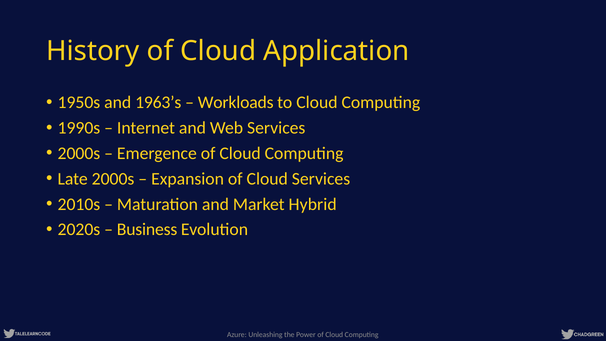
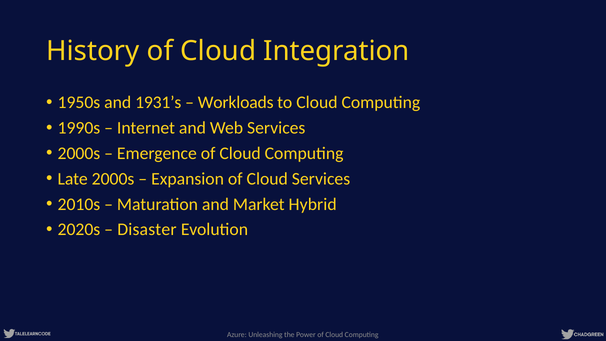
Application: Application -> Integration (336, 51)
1963’s: 1963’s -> 1931’s (158, 102)
Business: Business -> Disaster (147, 230)
